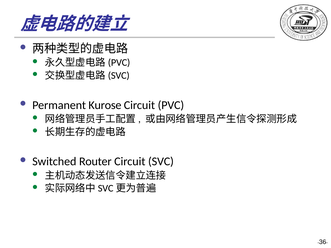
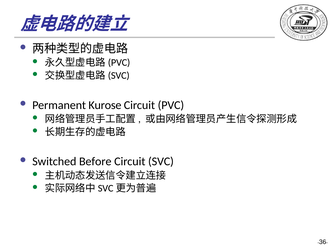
Router: Router -> Before (95, 162)
